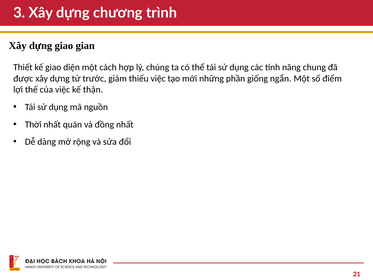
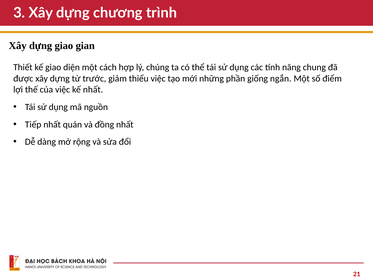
kế thận: thận -> nhất (93, 90)
Thời: Thời -> Tiếp (33, 124)
